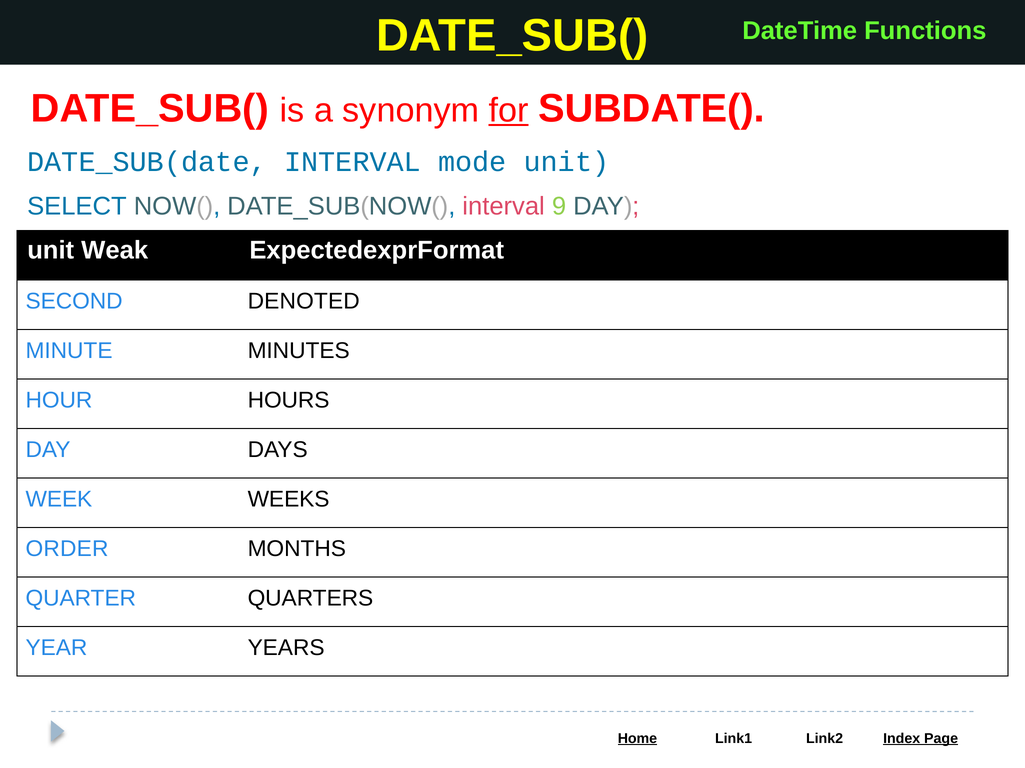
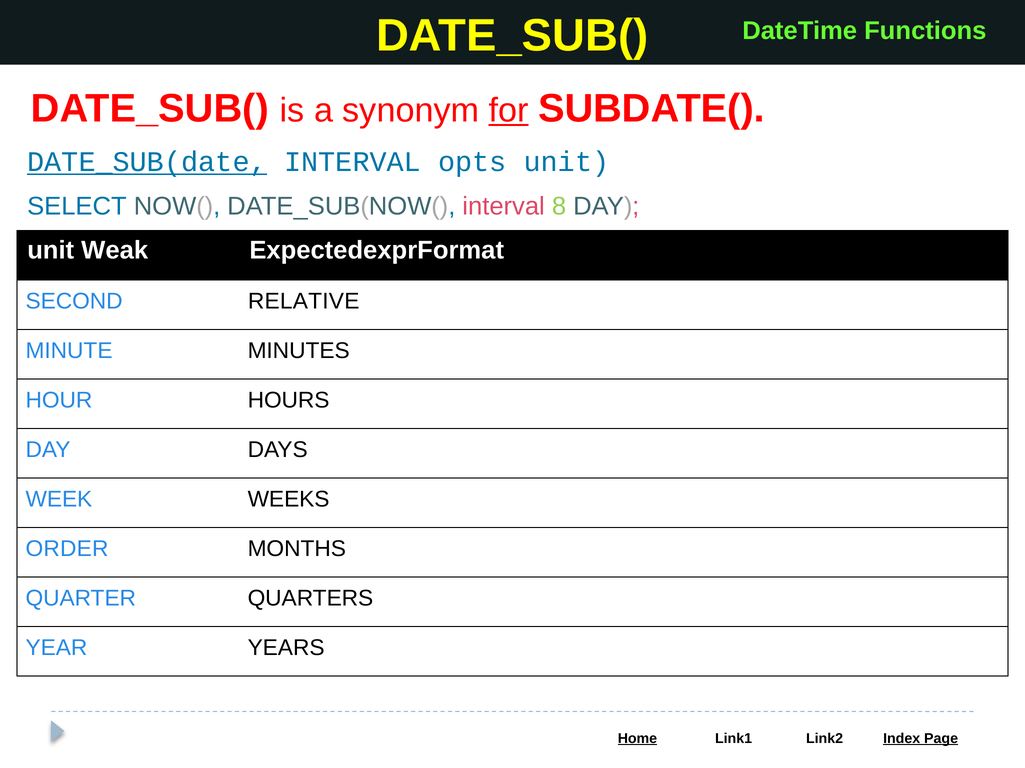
DATE_SUB(date underline: none -> present (147, 162)
mode: mode -> opts (472, 162)
9: 9 -> 8 (559, 206)
DENOTED: DENOTED -> RELATIVE (304, 302)
